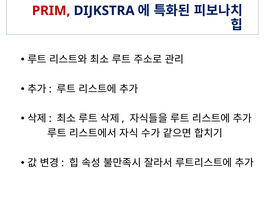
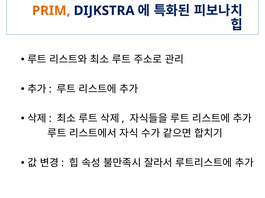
PRIM colour: red -> orange (51, 11)
